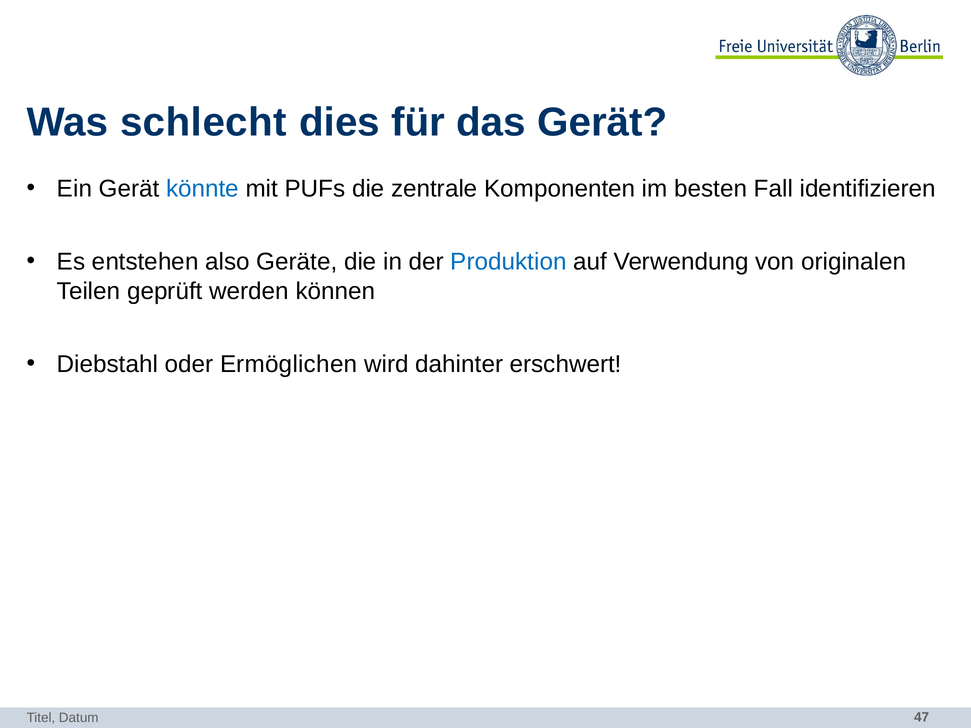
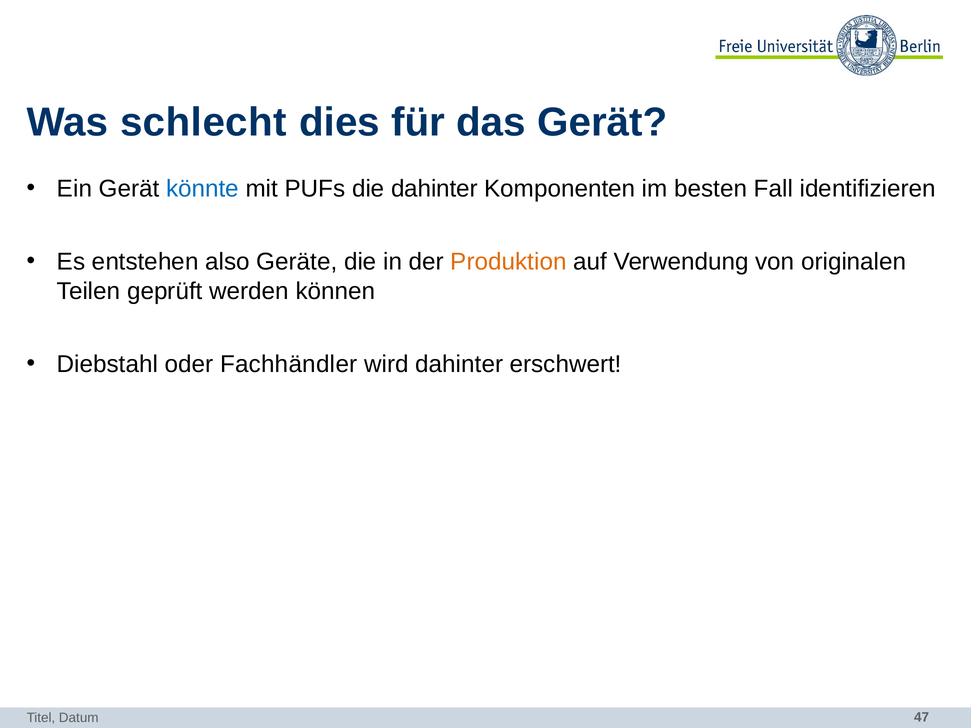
die zentrale: zentrale -> dahinter (434, 189)
Produktion colour: blue -> orange (509, 262)
Ermöglichen: Ermöglichen -> Fachhändler (289, 364)
